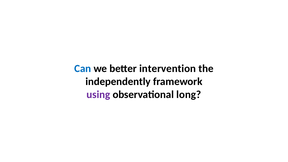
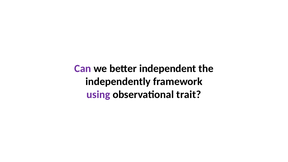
Can colour: blue -> purple (83, 69)
intervention: intervention -> independent (168, 69)
long: long -> trait (189, 94)
